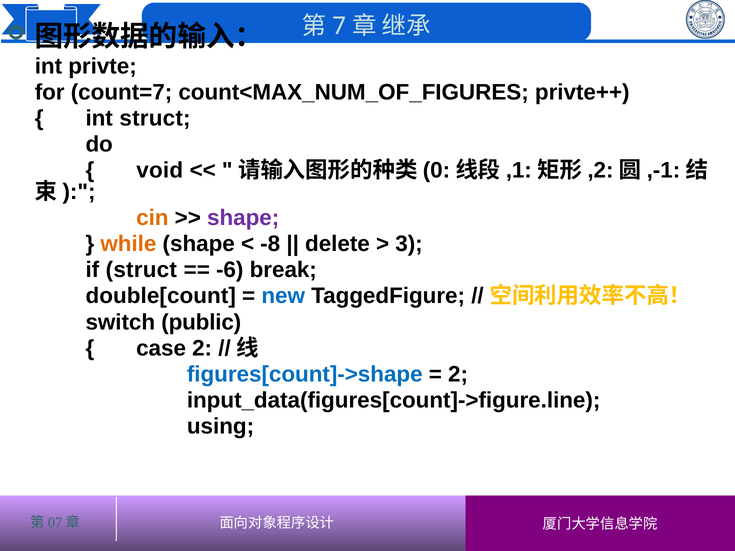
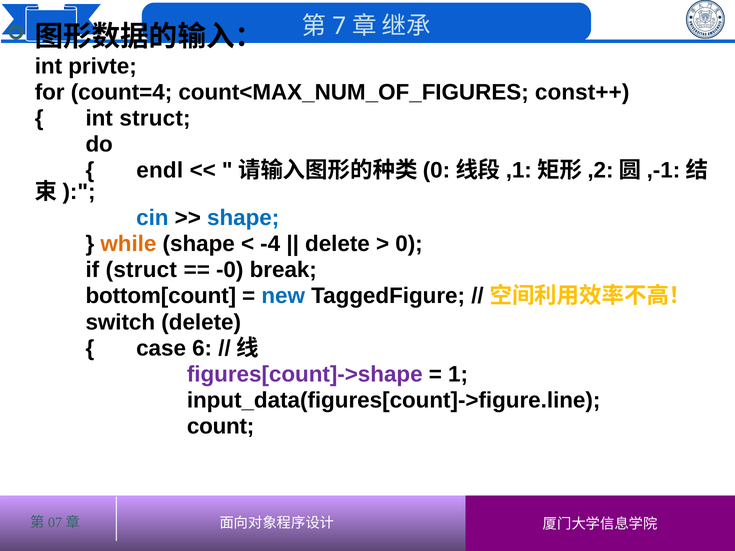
count=7: count=7 -> count=4 (122, 92)
privte++: privte++ -> const++ (582, 92)
void: void -> endl (160, 170)
cin colour: orange -> blue (152, 218)
shape colour: purple -> blue (243, 218)
-8: -8 -> -4 (270, 244)
3: 3 -> 0 (409, 244)
-6: -6 -> -0 (230, 270)
double[count: double[count -> bottom[count (161, 296)
switch public: public -> delete (201, 322)
case 2: 2 -> 6 (202, 348)
figures[count]->shape colour: blue -> purple (305, 374)
2: 2 -> 1 (458, 374)
using: using -> count (221, 426)
